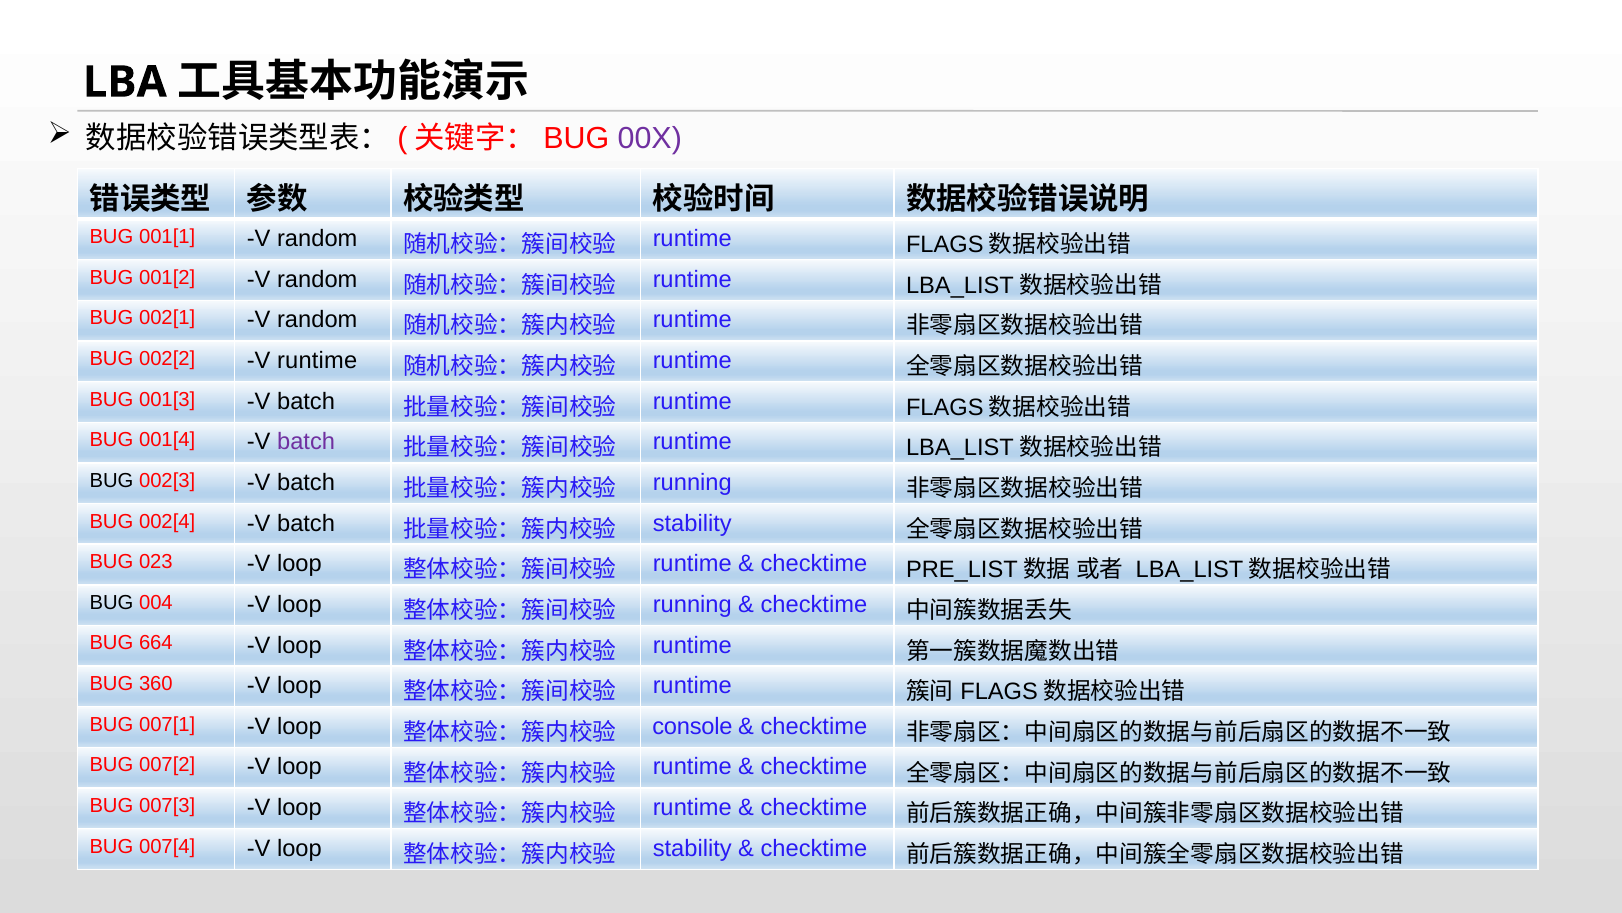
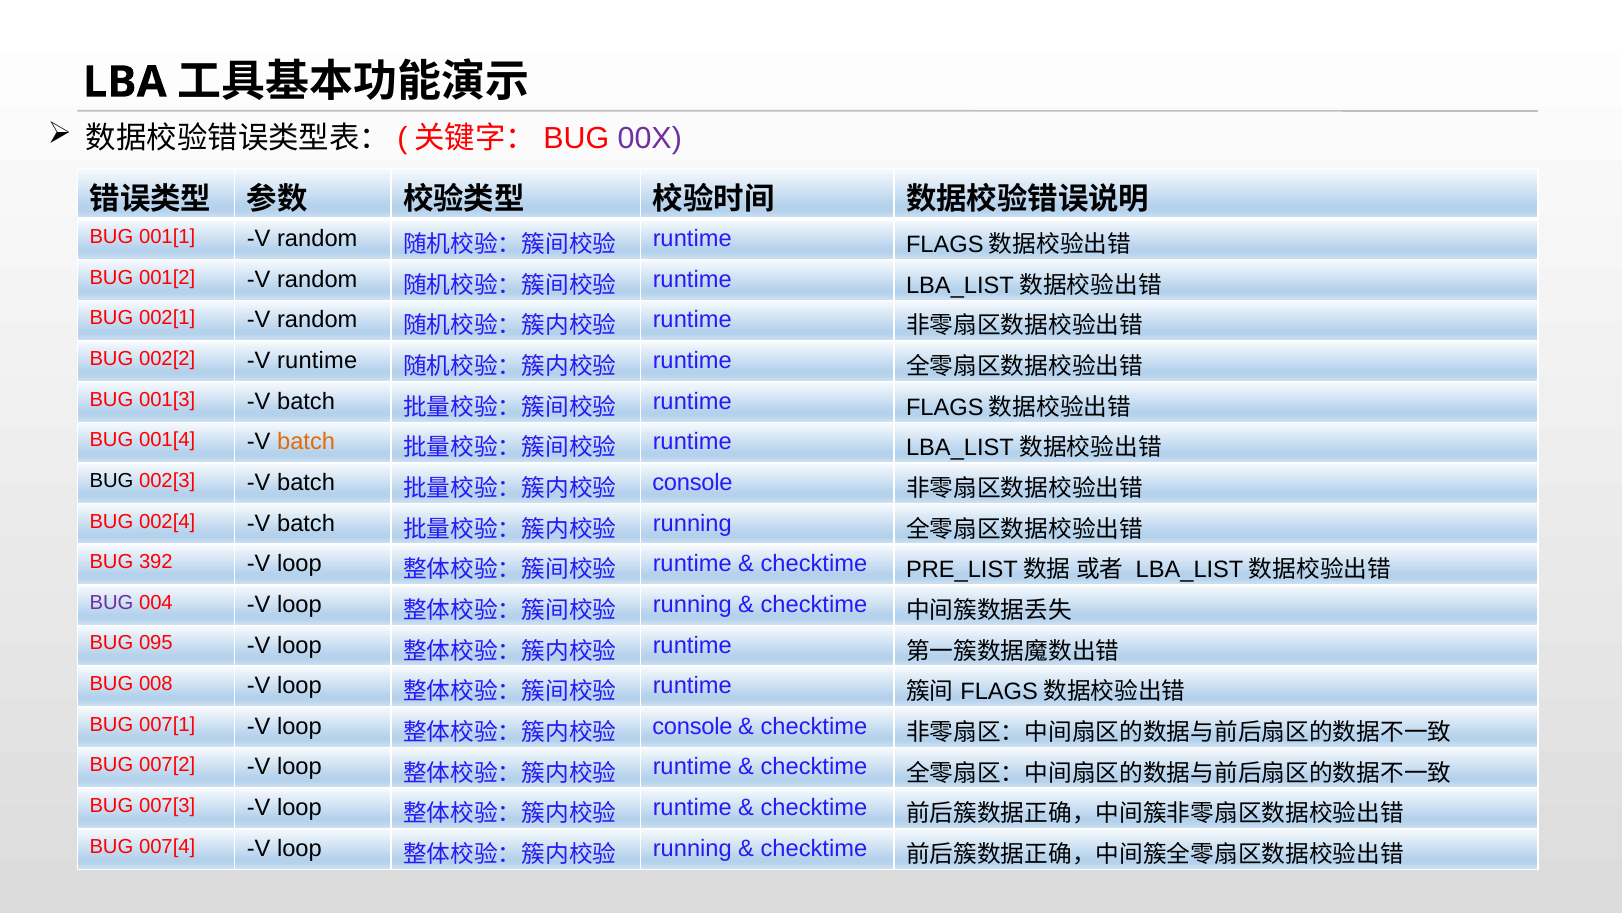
batch colour: purple -> orange (306, 442)
running: running -> console (692, 482)
stability: stability -> running (692, 523)
023: 023 -> 392 (156, 562)
BUG colour: black -> purple (111, 602)
664: 664 -> 095 (156, 643)
360: 360 -> 008 (156, 683)
stability: stability -> running (692, 848)
